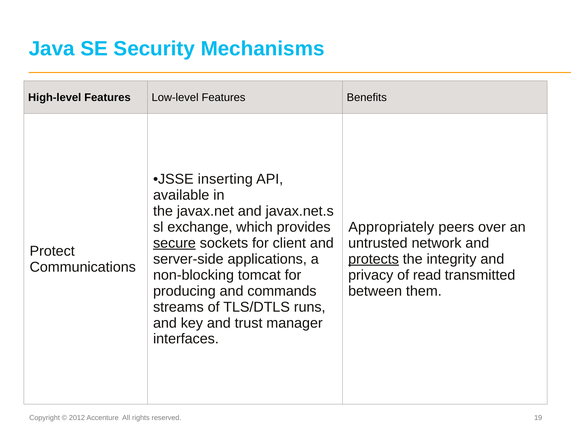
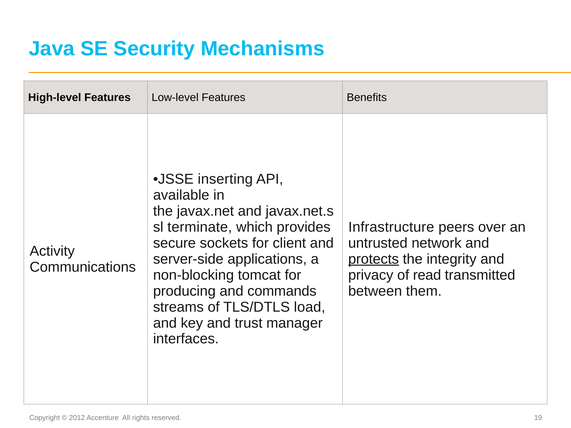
exchange: exchange -> terminate (200, 227)
Appropriately: Appropriately -> Infrastructure (391, 227)
secure underline: present -> none (174, 243)
Protect: Protect -> Activity (52, 251)
runs: runs -> load (310, 307)
